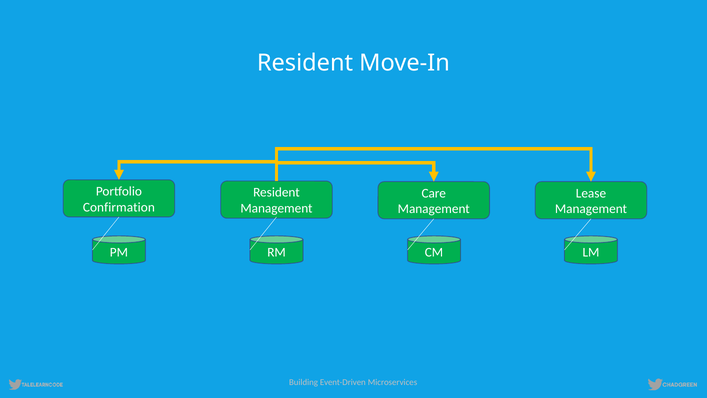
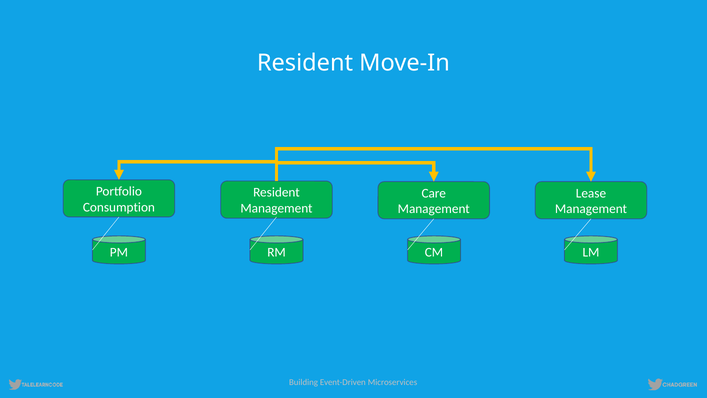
Confirmation: Confirmation -> Consumption (119, 207)
